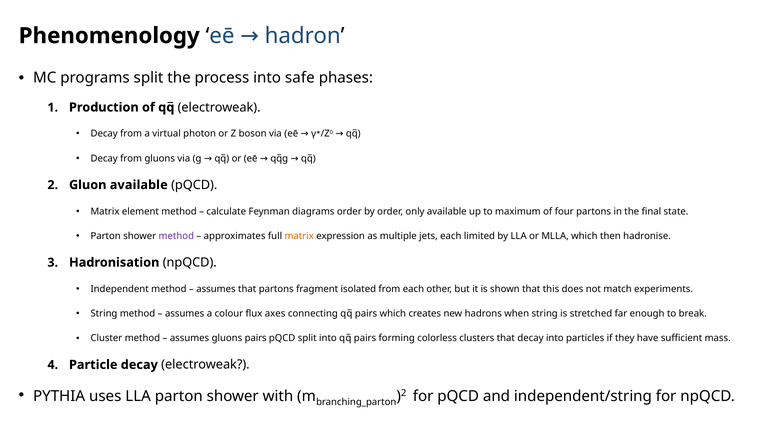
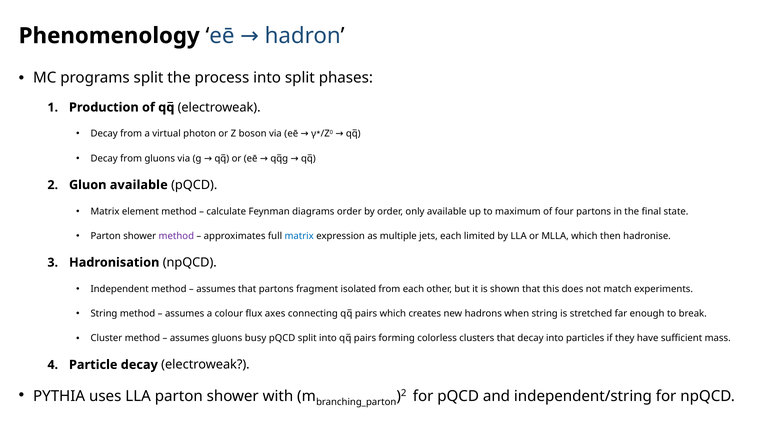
into safe: safe -> split (300, 78)
matrix colour: orange -> blue (299, 236)
gluons pairs: pairs -> busy (256, 338)
